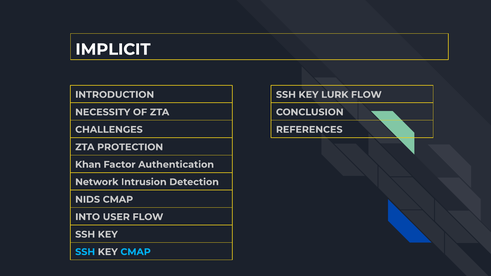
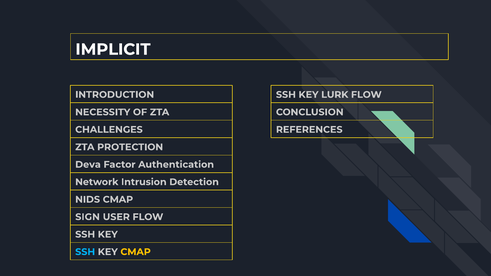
Khan: Khan -> Deva (88, 165)
INTO: INTO -> SIGN (88, 217)
CMAP colour: light blue -> yellow (136, 252)
